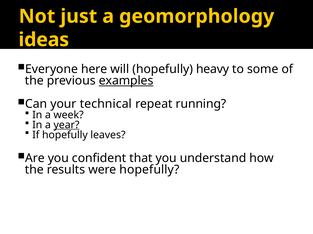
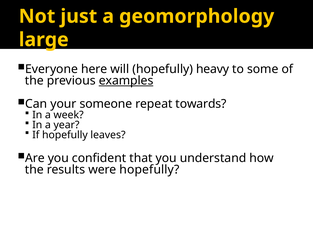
ideas: ideas -> large (44, 40)
technical: technical -> someone (106, 104)
running: running -> towards (201, 104)
year underline: present -> none (66, 125)
